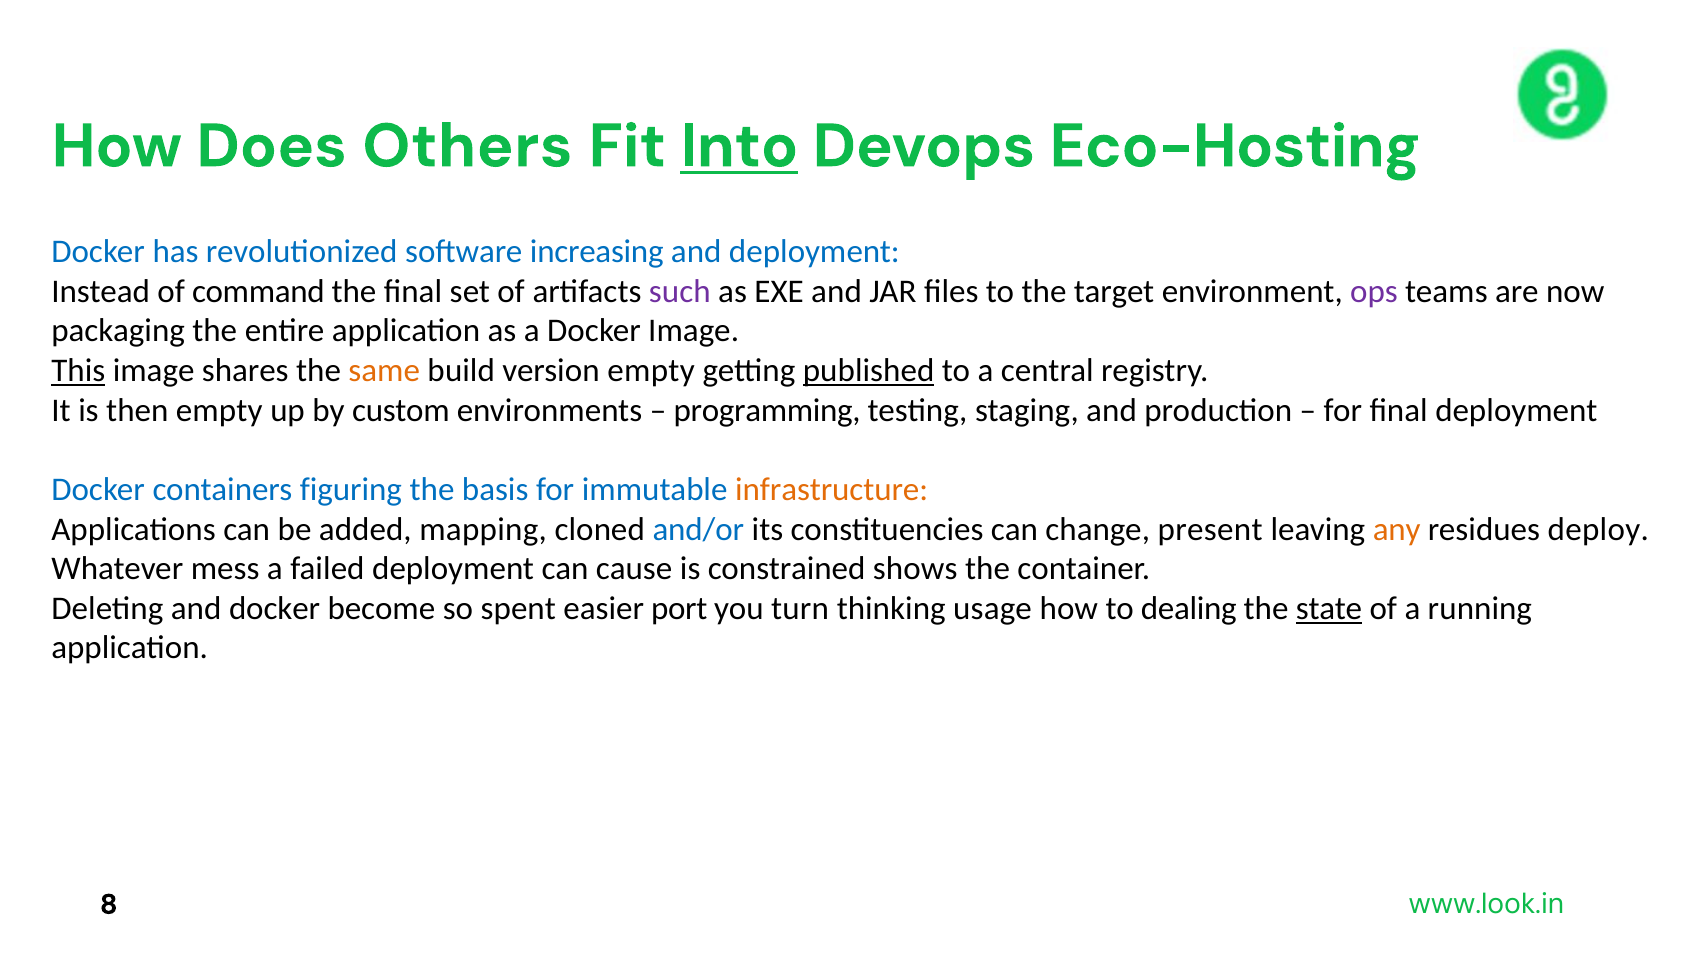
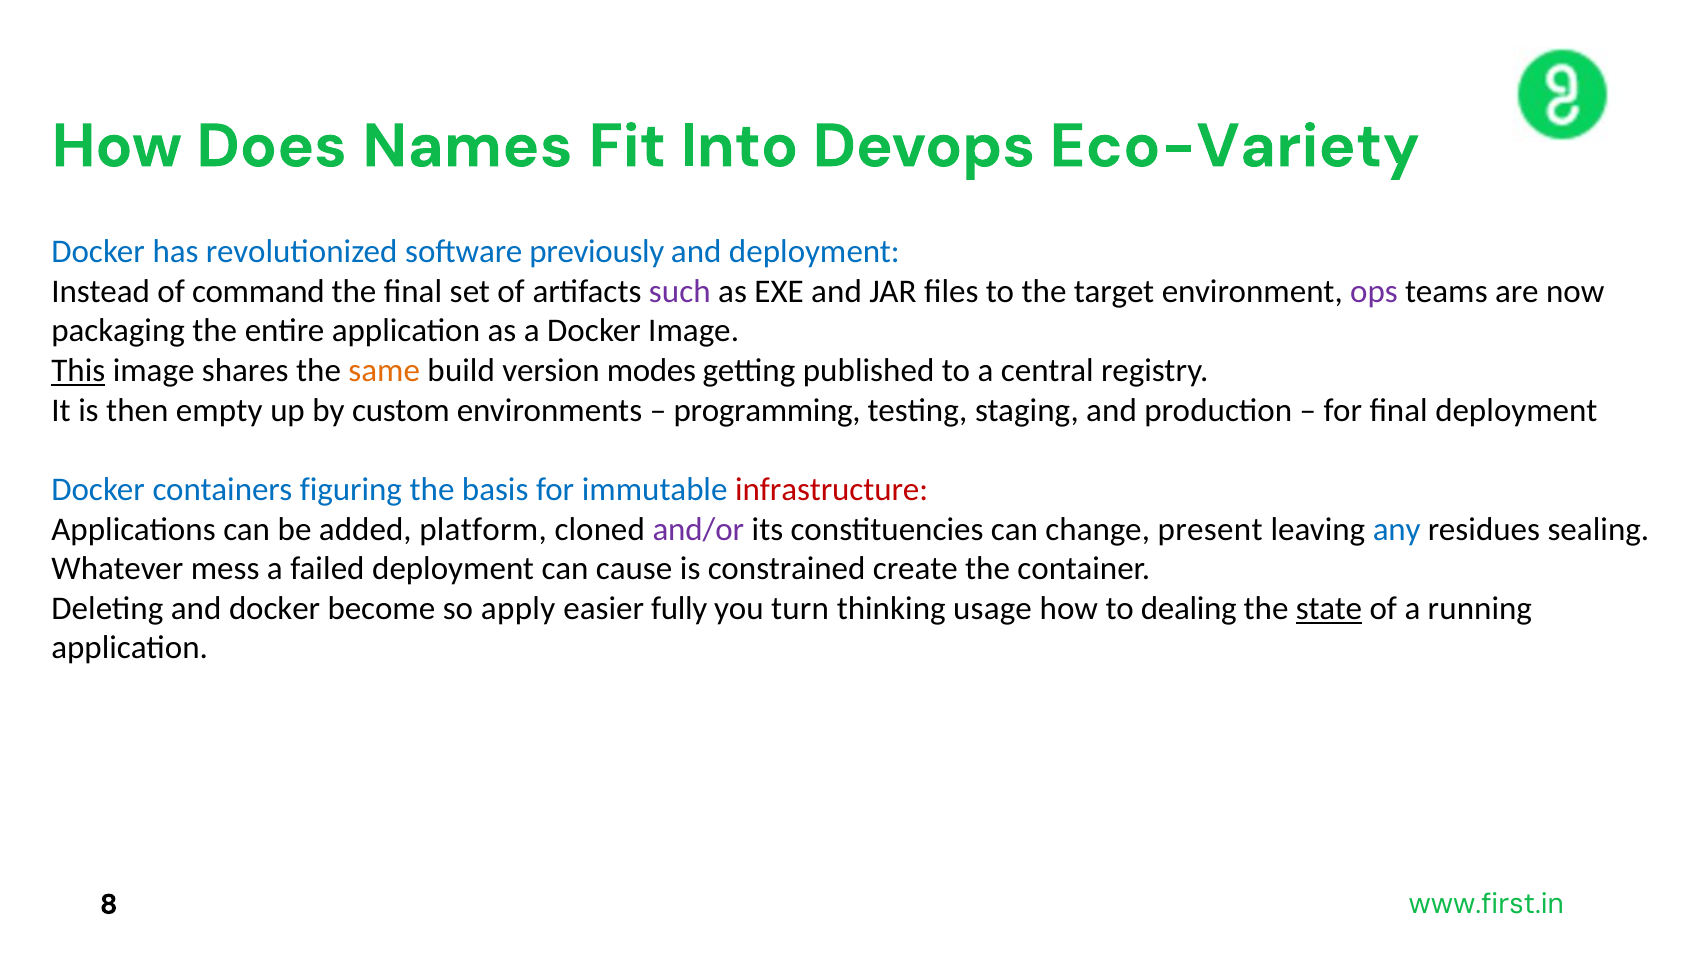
Others: Others -> Names (467, 146)
Into underline: present -> none (739, 146)
Eco-Hosting: Eco-Hosting -> Eco-Variety (1235, 146)
increasing: increasing -> previously (597, 252)
version empty: empty -> modes (651, 371)
published underline: present -> none (869, 371)
infrastructure colour: orange -> red (832, 490)
mapping: mapping -> platform (483, 529)
and/or colour: blue -> purple (698, 529)
any colour: orange -> blue (1397, 529)
deploy: deploy -> sealing (1598, 529)
shows: shows -> create (915, 569)
spent: spent -> apply (518, 609)
port: port -> fully (679, 609)
www.look.in: www.look.in -> www.first.in (1486, 905)
